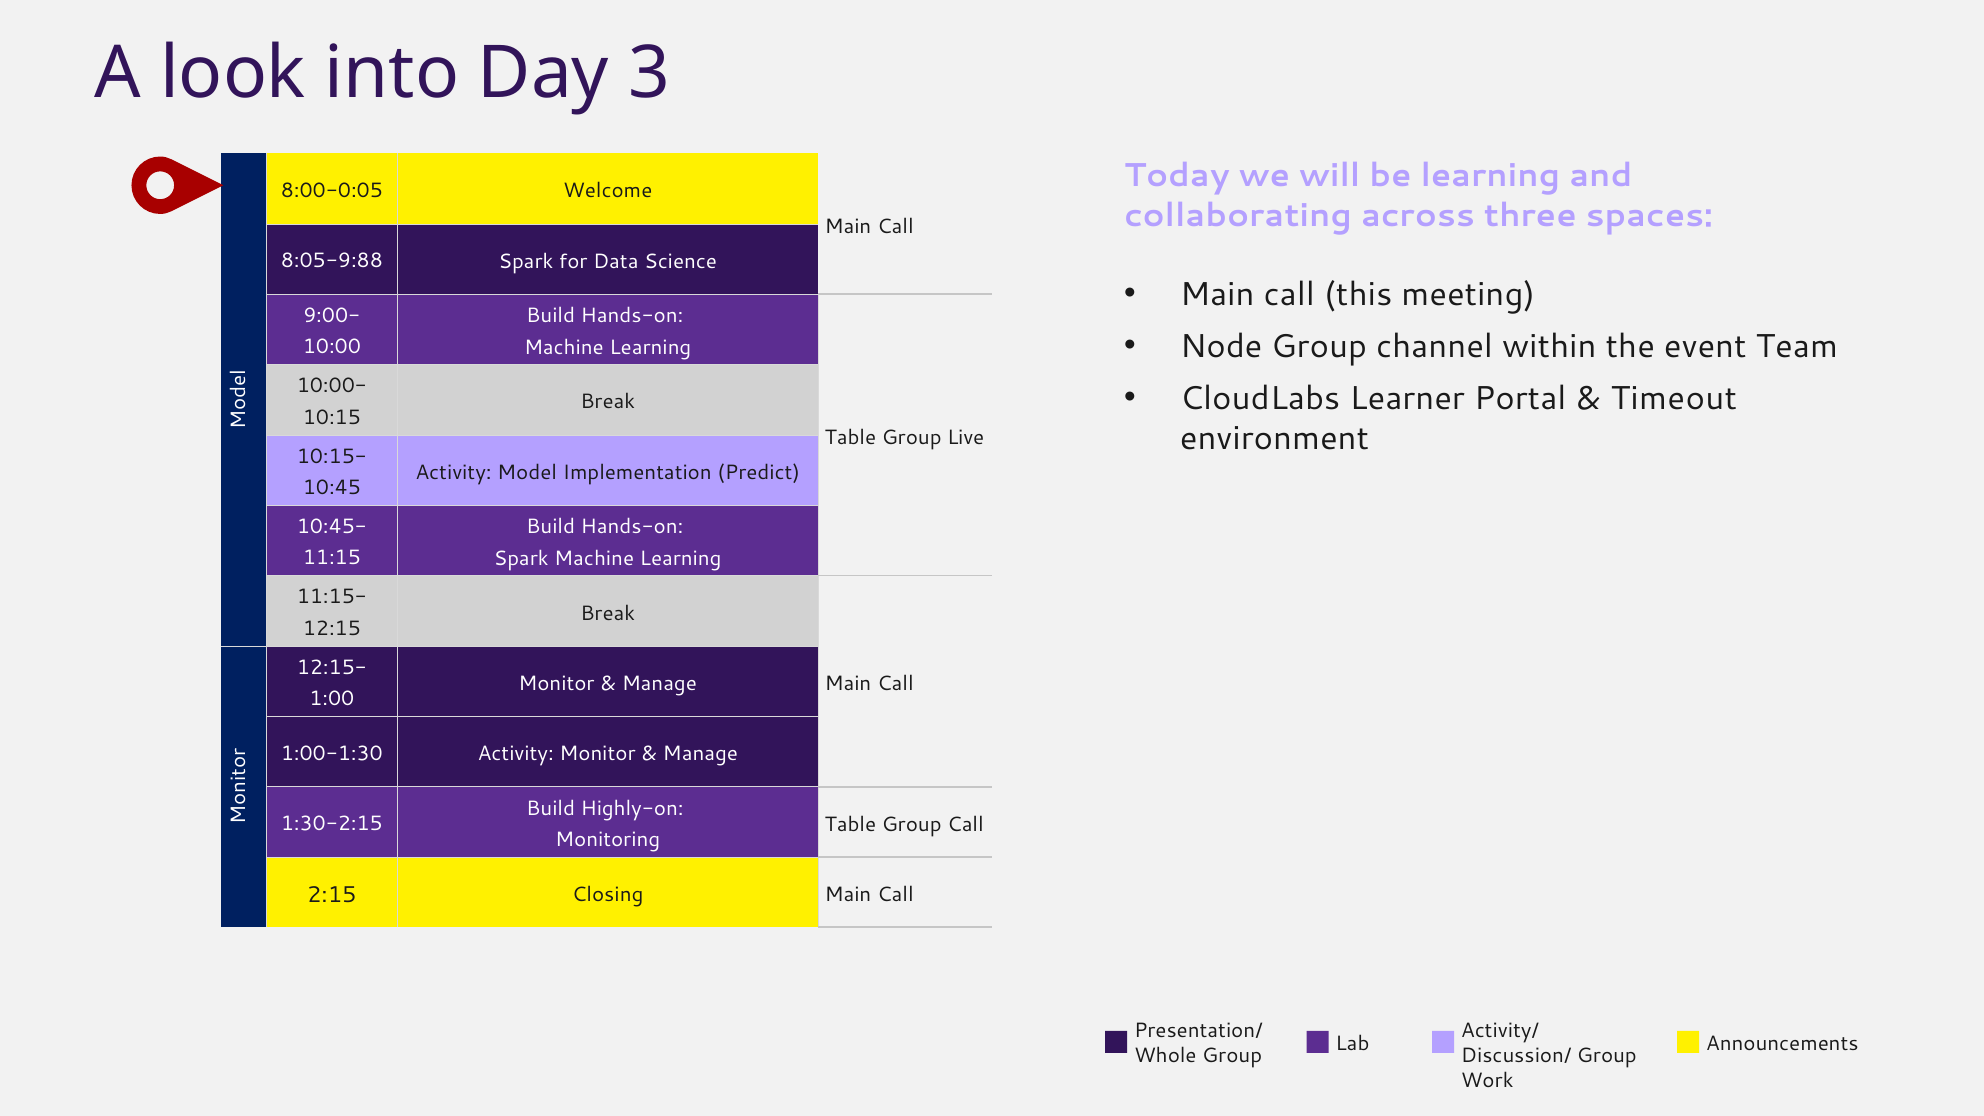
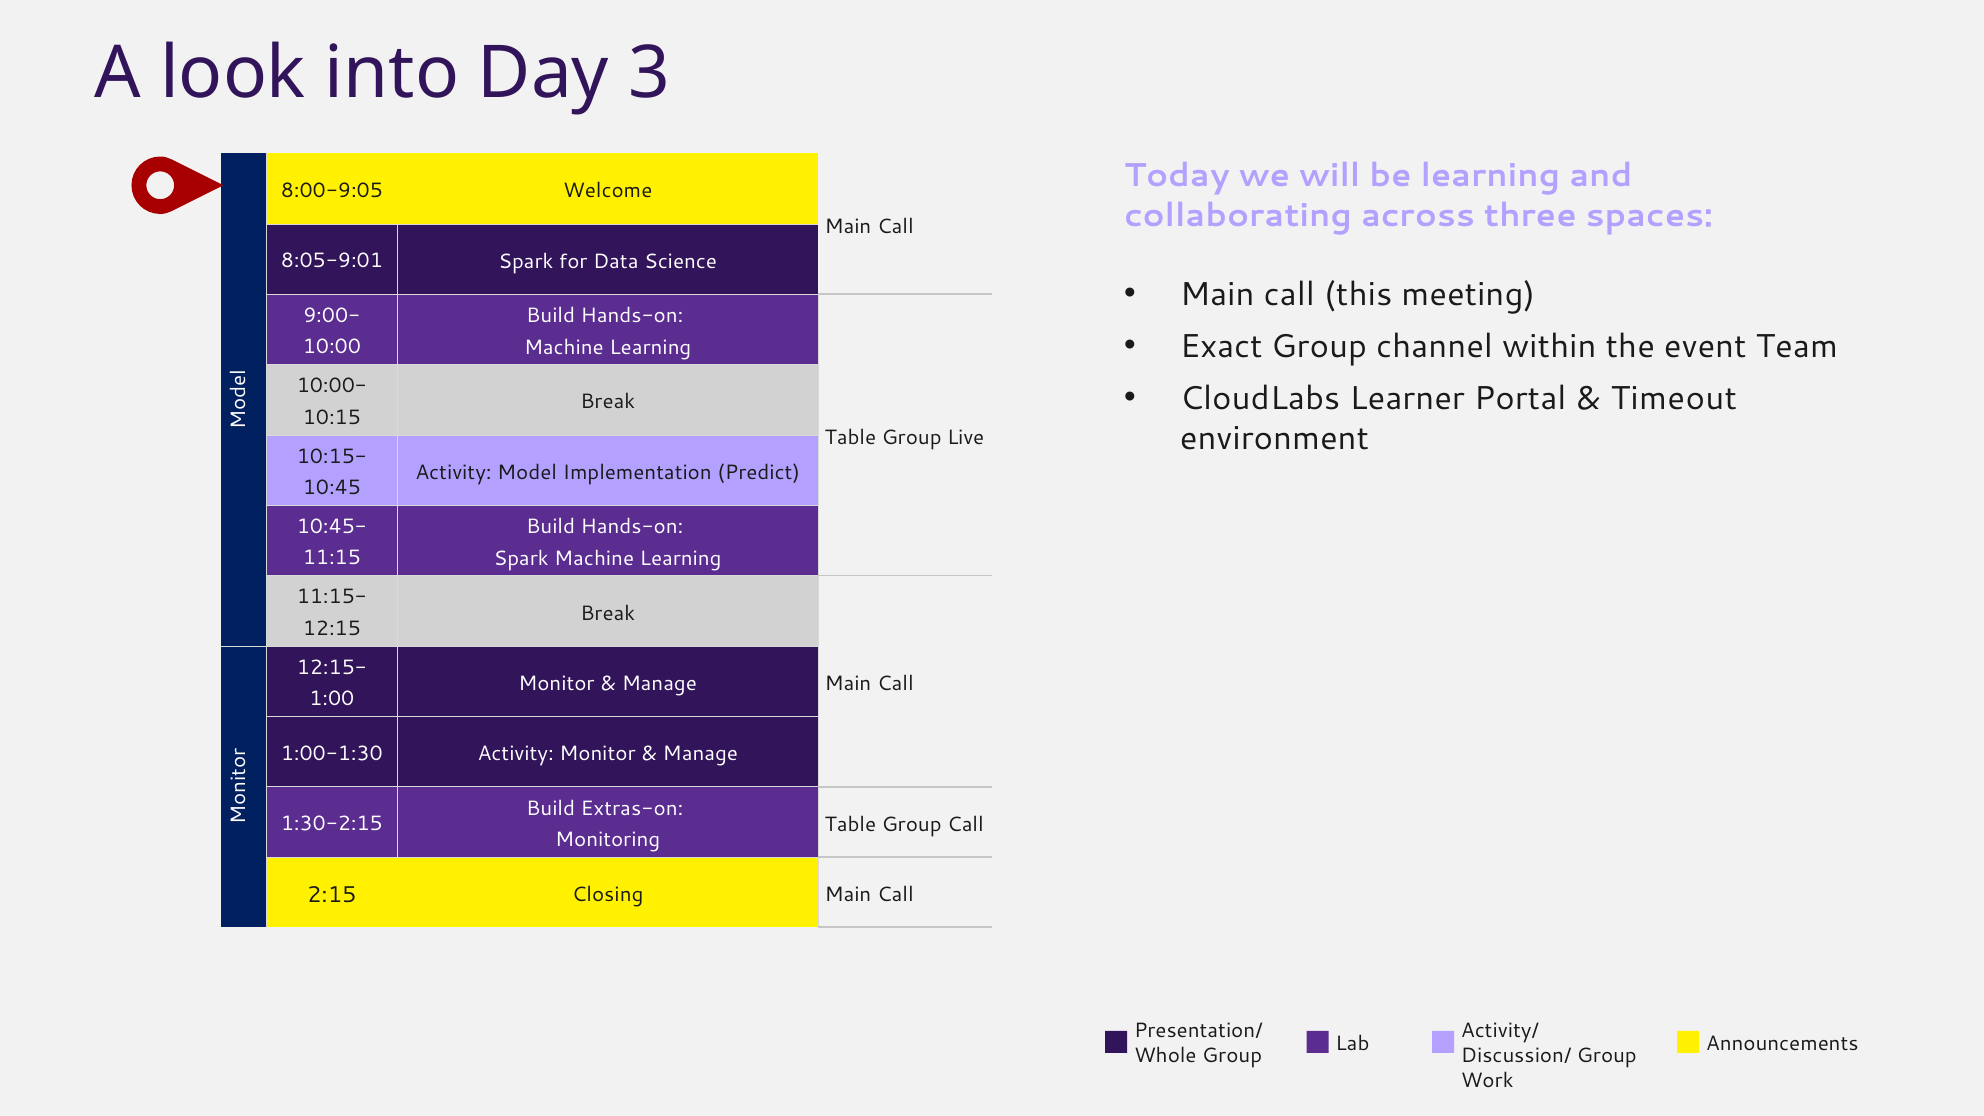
8:00-0:05: 8:00-0:05 -> 8:00-9:05 (332, 191)
8:05-9:88: 8:05-9:88 -> 8:05-9:01 (332, 261)
Node: Node -> Exact (1221, 347)
Highly-on: Highly-on -> Extras-on (632, 809)
